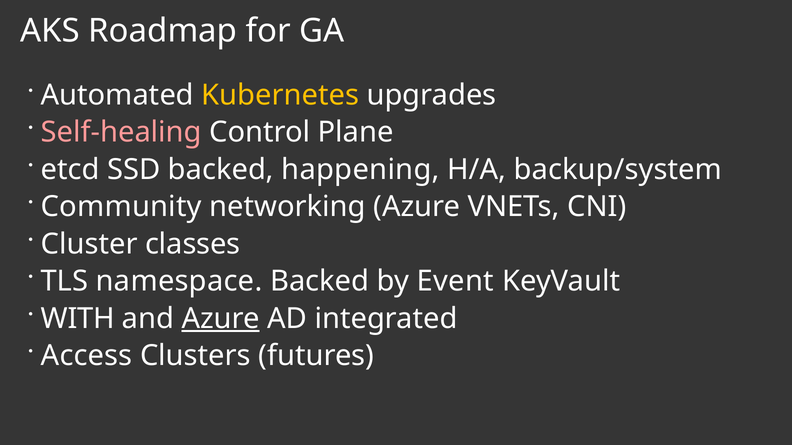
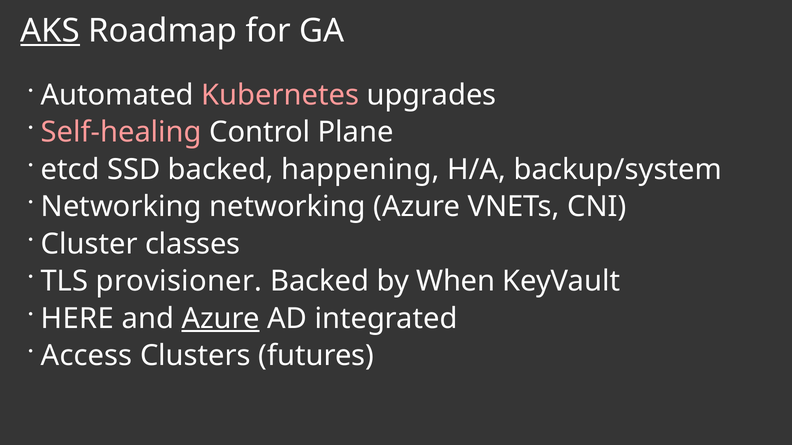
AKS underline: none -> present (50, 31)
Kubernetes colour: yellow -> pink (280, 95)
Community: Community -> Networking (121, 207)
namespace: namespace -> provisioner (179, 282)
Event: Event -> When (456, 282)
WITH: WITH -> HERE (77, 319)
